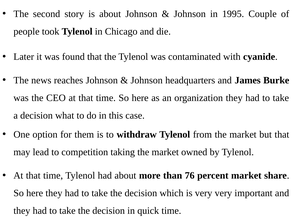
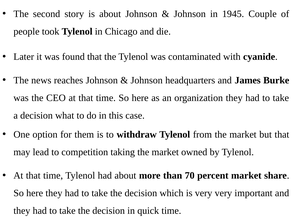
1995: 1995 -> 1945 (233, 14)
76: 76 -> 70 (190, 175)
